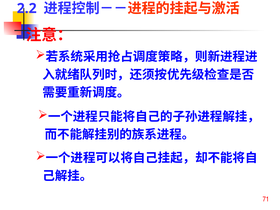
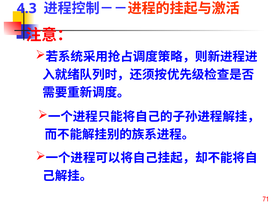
2.2: 2.2 -> 4.3 (27, 8)
